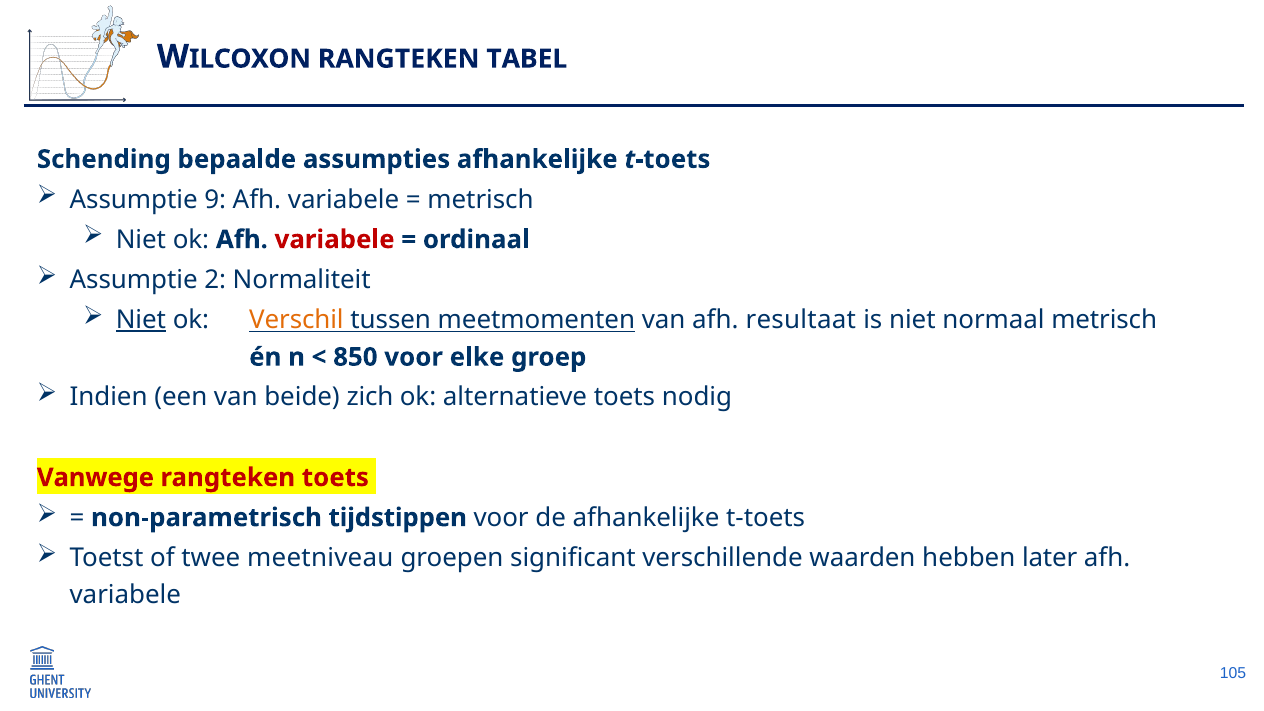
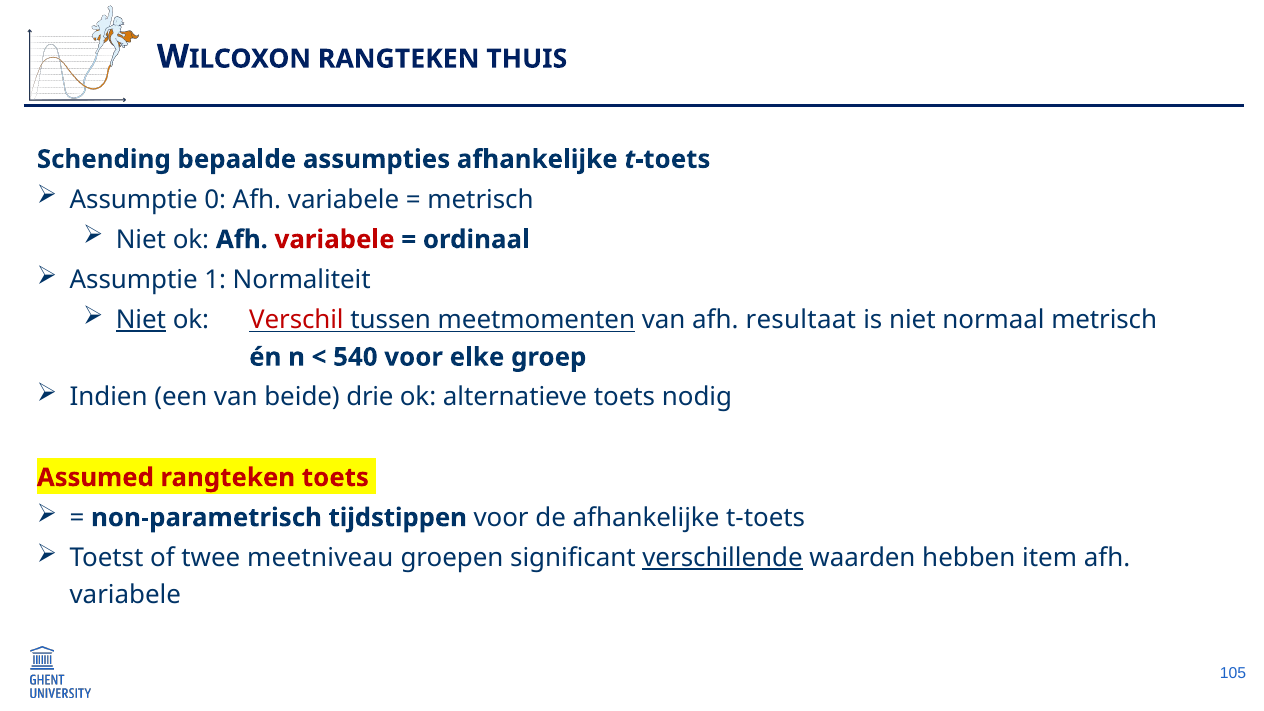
TABEL: TABEL -> THUIS (527, 59)
9: 9 -> 0 (215, 199)
2: 2 -> 1 (215, 280)
Verschil colour: orange -> red (296, 320)
850: 850 -> 540 (355, 357)
zich: zich -> drie (370, 397)
Vanwege: Vanwege -> Assumed (95, 478)
verschillende underline: none -> present (723, 558)
later: later -> item (1050, 558)
